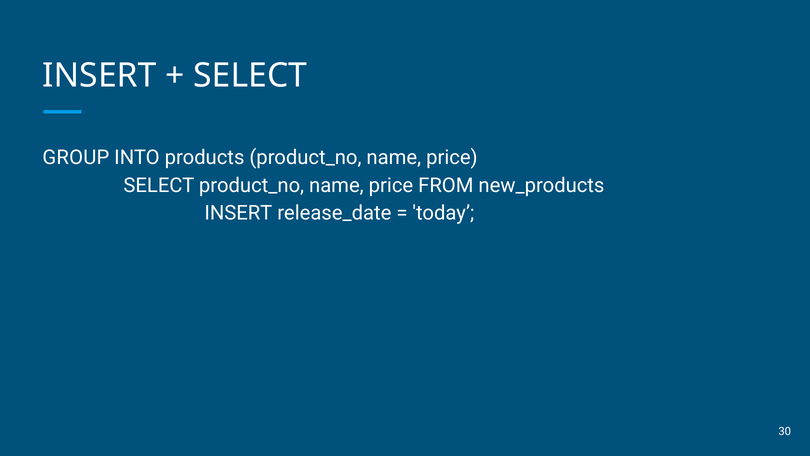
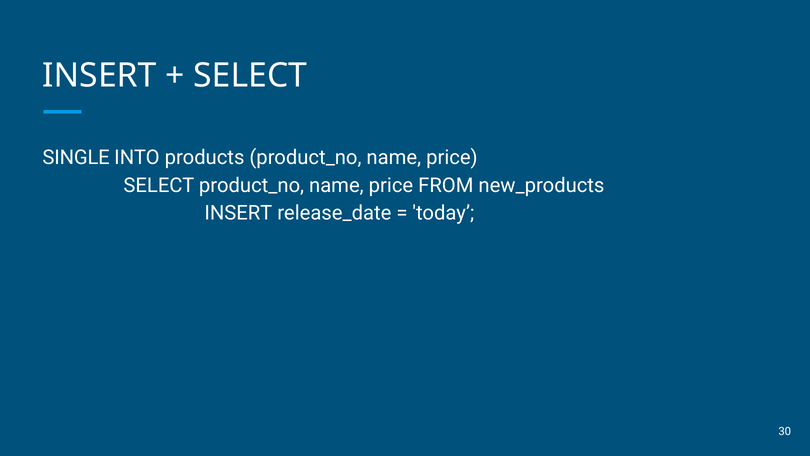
GROUP: GROUP -> SINGLE (76, 157)
